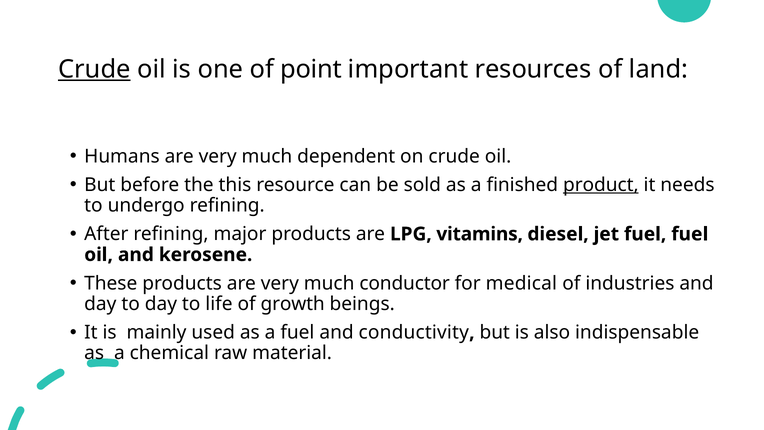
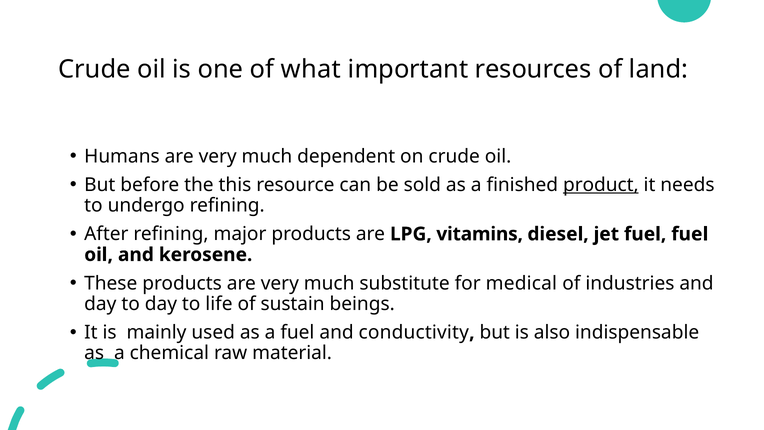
Crude underline: present -> none (94, 69)
point: point -> what (311, 69)
conductor: conductor -> substitute (405, 283)
growth: growth -> sustain (293, 304)
